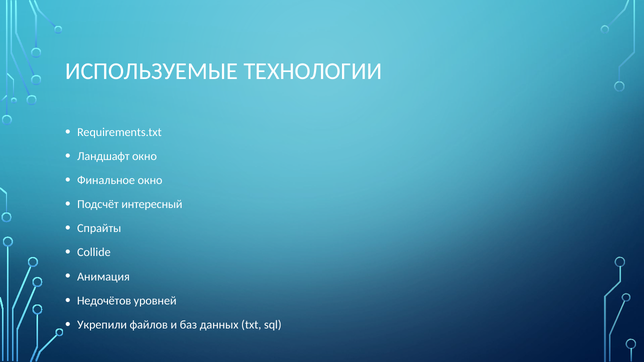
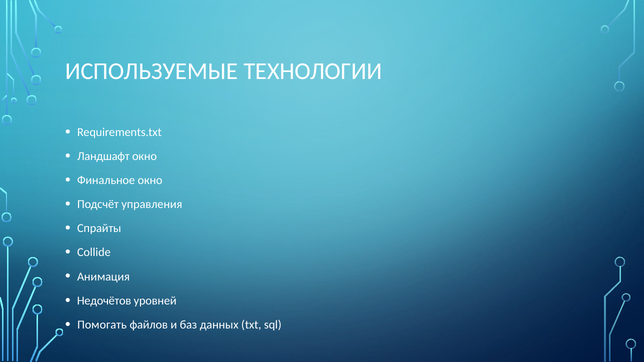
интересный: интересный -> управления (152, 205)
Укрепили: Укрепили -> Помогать (102, 325)
